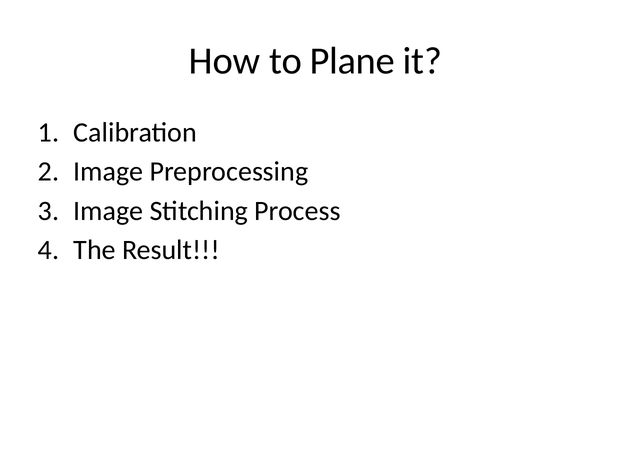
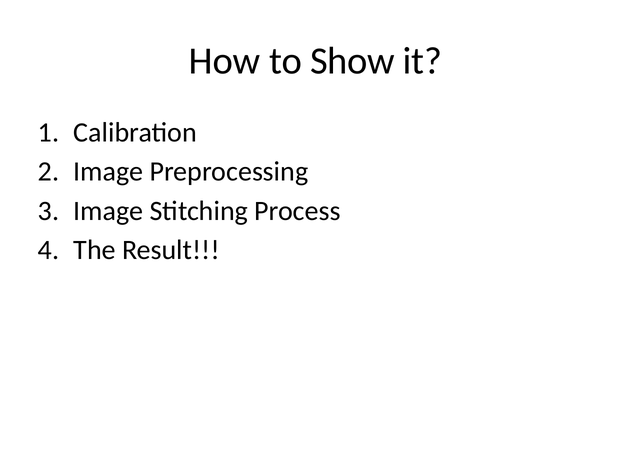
Plane: Plane -> Show (352, 61)
